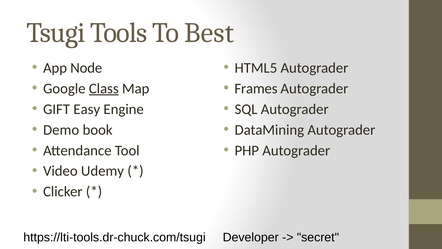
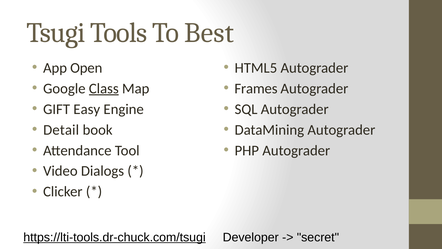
Node: Node -> Open (86, 68)
Demo: Demo -> Detail (61, 130)
Udemy: Udemy -> Dialogs (103, 171)
https://lti-tools.dr-chuck.com/tsugi underline: none -> present (115, 237)
